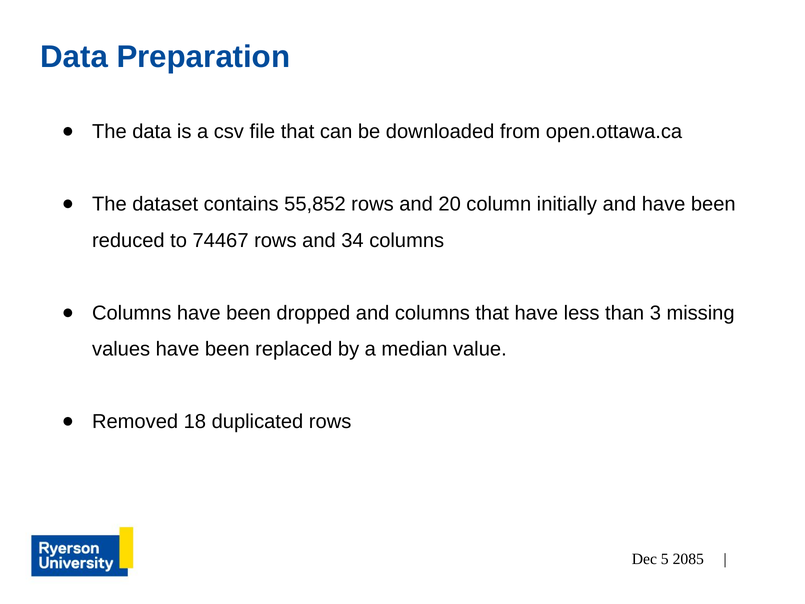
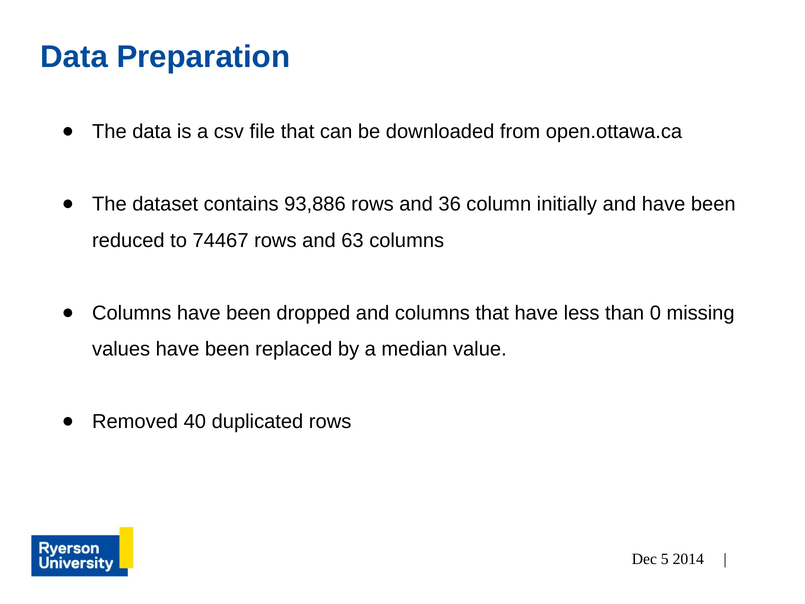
55,852: 55,852 -> 93,886 (315, 204)
20: 20 -> 36 (450, 204)
34: 34 -> 63 (352, 240)
3: 3 -> 0 (655, 313)
18: 18 -> 40 (195, 422)
2085: 2085 -> 2014 (688, 559)
